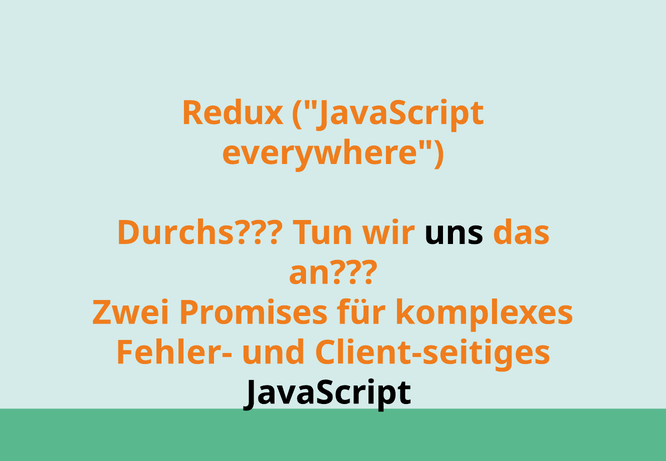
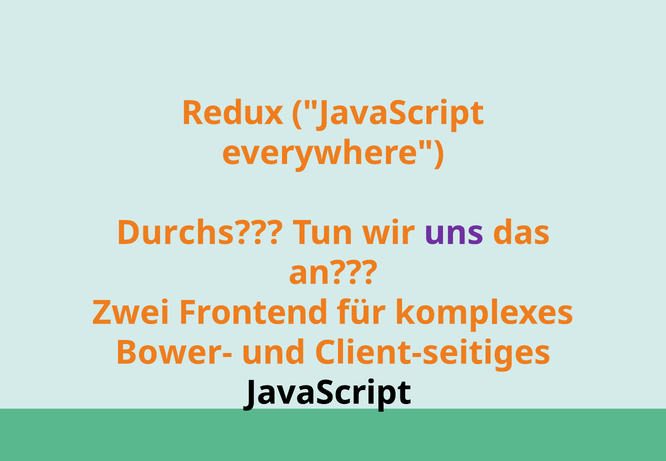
uns colour: black -> purple (454, 233)
Promises: Promises -> Frontend (253, 313)
Fehler-: Fehler- -> Bower- (174, 353)
